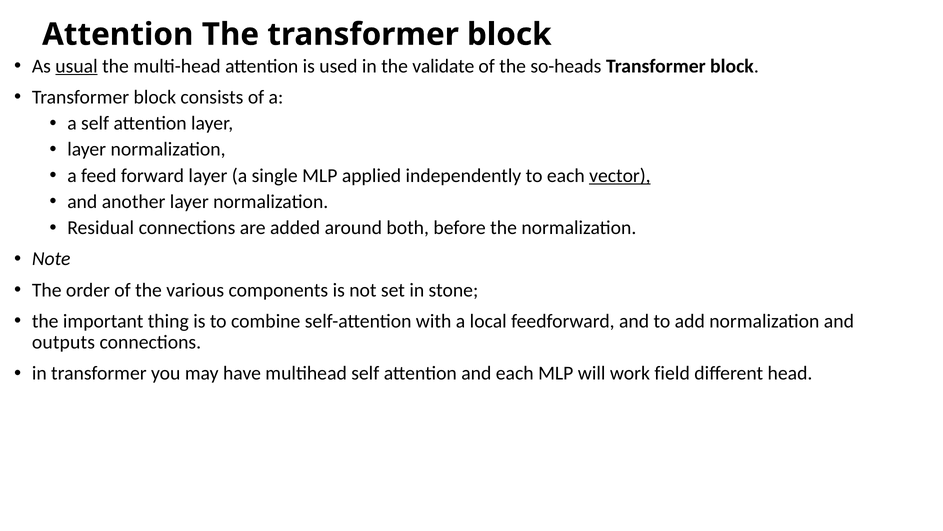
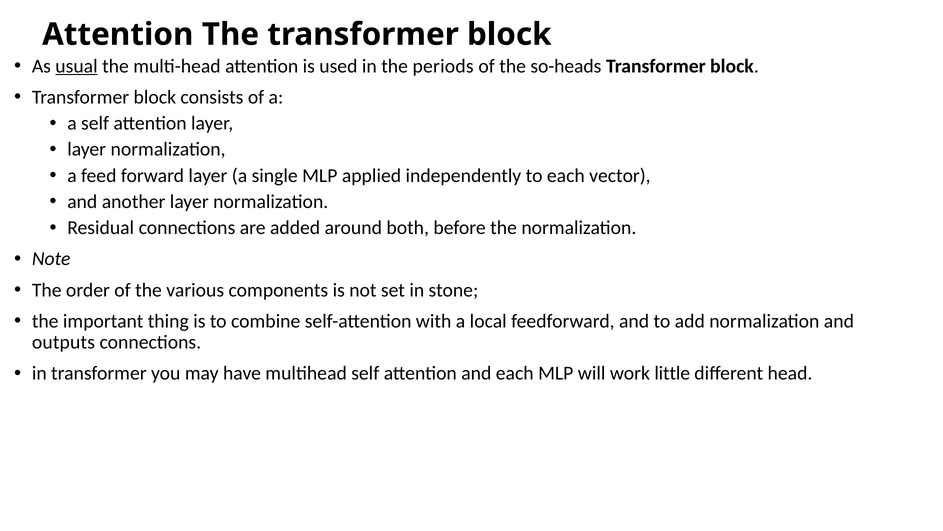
validate: validate -> periods (443, 66)
vector underline: present -> none (620, 175)
field: field -> little (672, 373)
